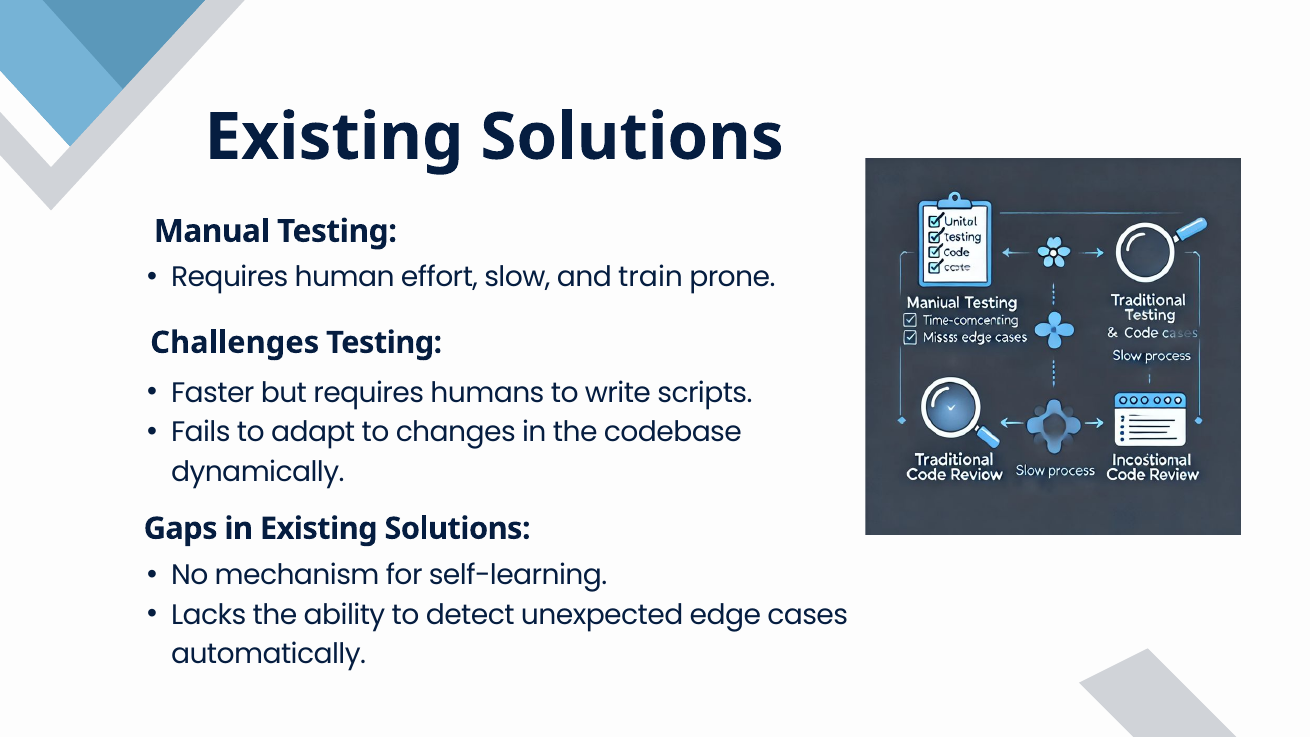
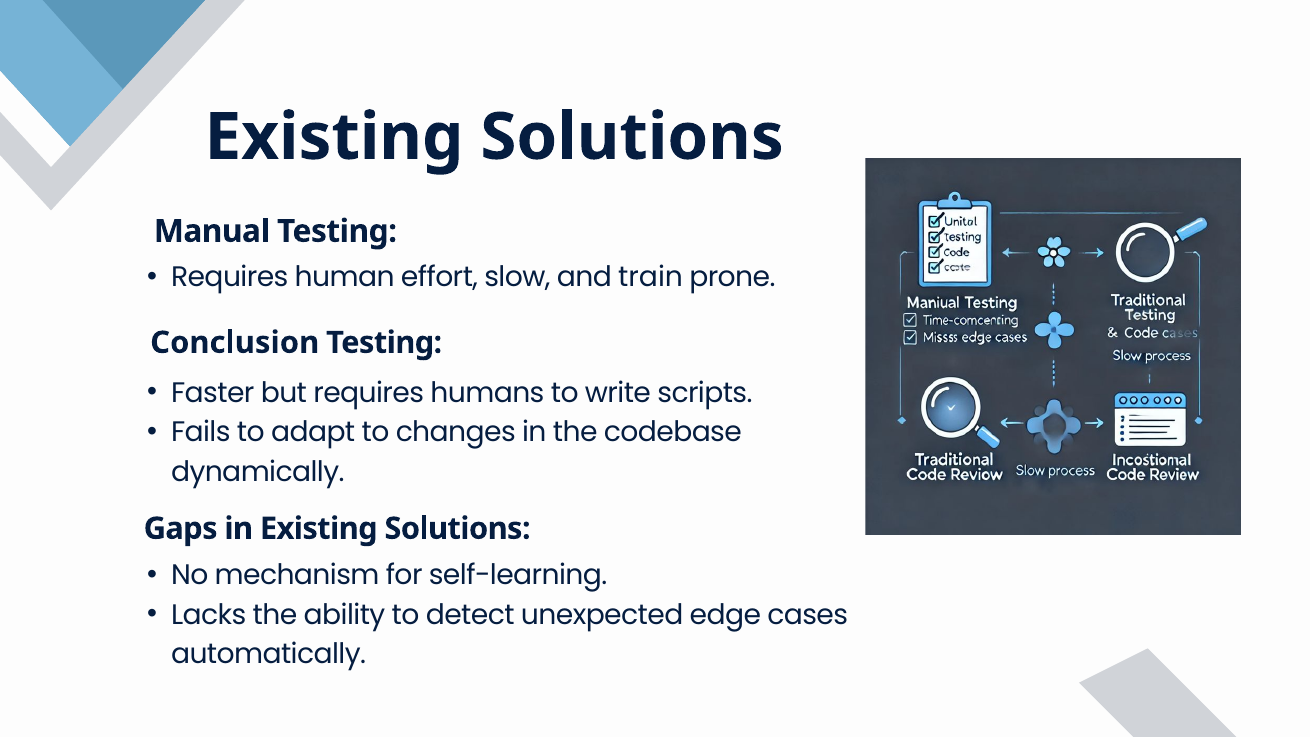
Challenges: Challenges -> Conclusion (235, 343)
